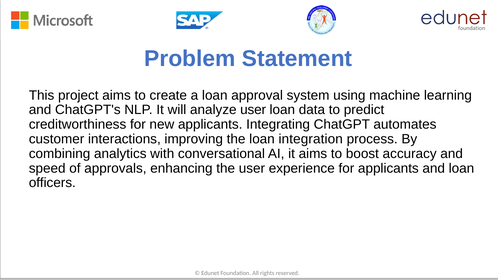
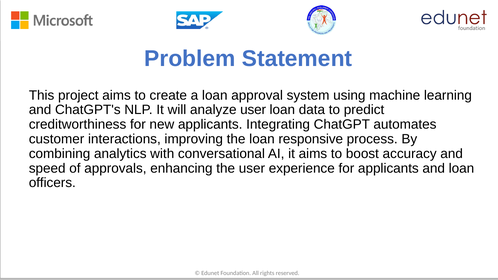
integration: integration -> responsive (311, 139)
